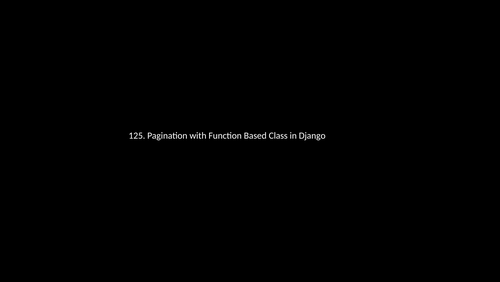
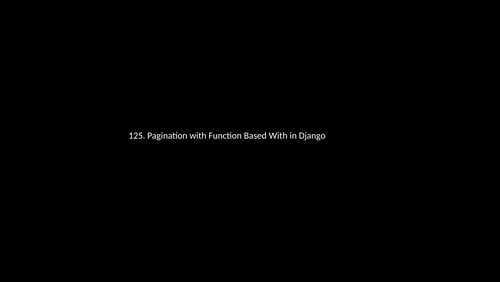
Based Class: Class -> With (278, 135)
